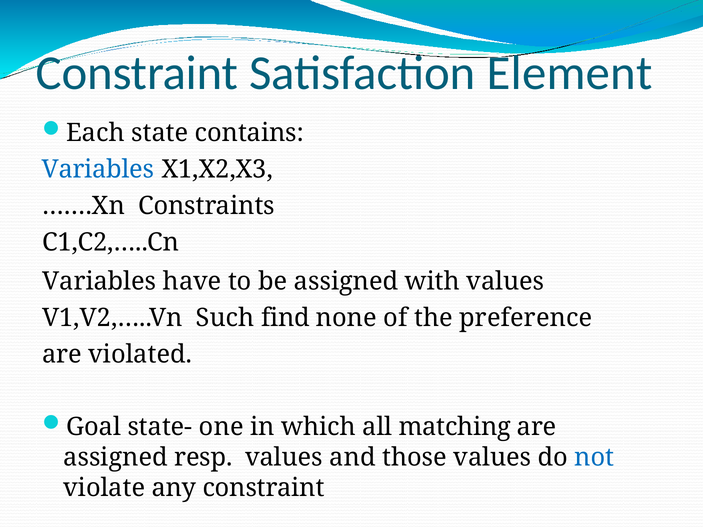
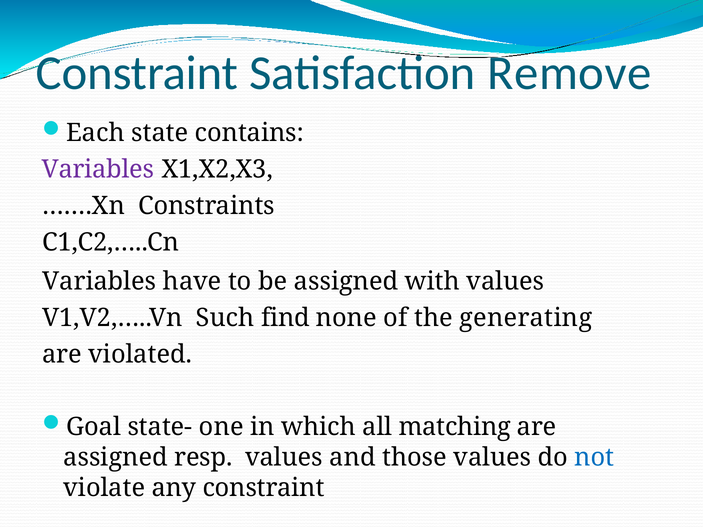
Element: Element -> Remove (569, 73)
Variables colour: blue -> purple (98, 170)
preference: preference -> generating (526, 318)
